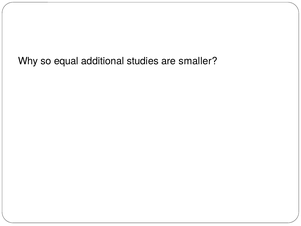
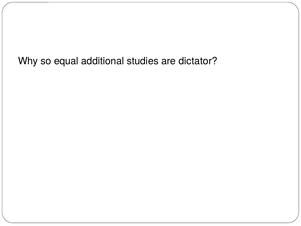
smaller: smaller -> dictator (198, 61)
